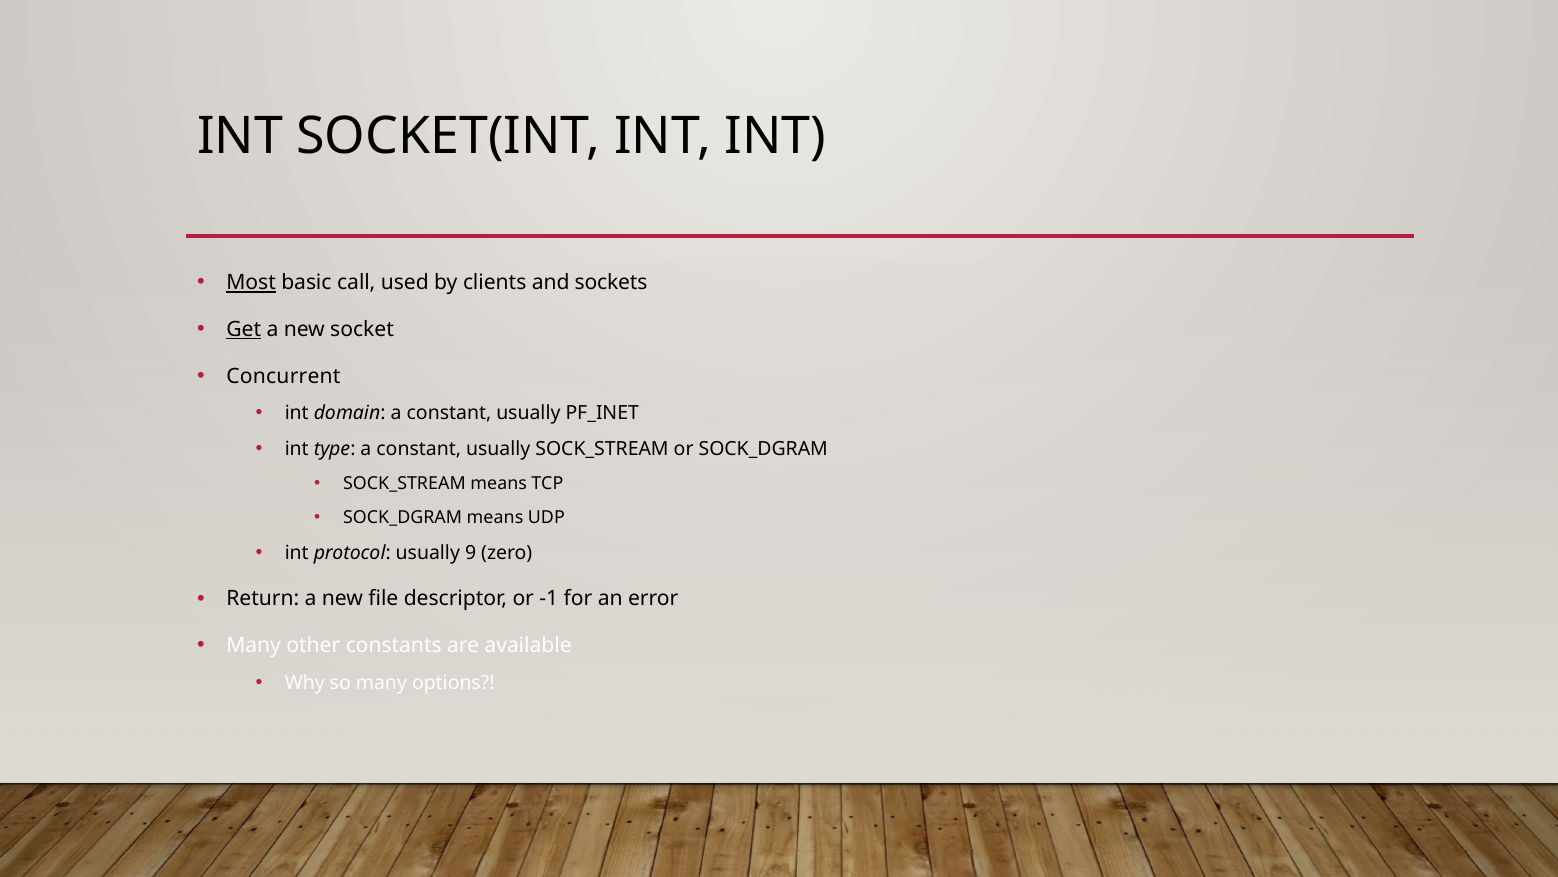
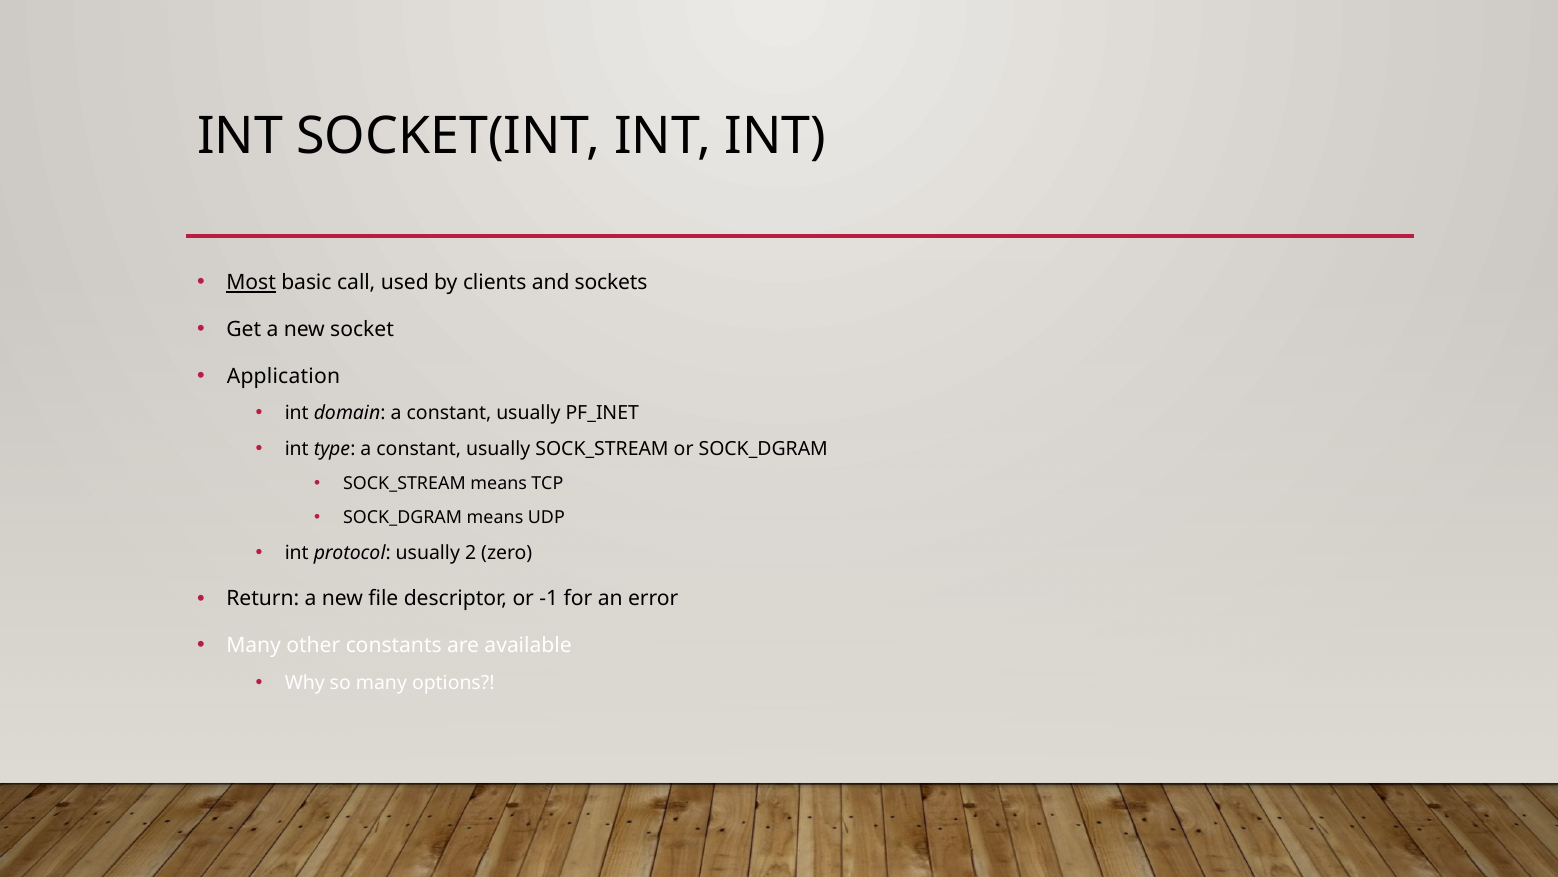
Get underline: present -> none (244, 329)
Concurrent: Concurrent -> Application (283, 376)
9: 9 -> 2 (471, 553)
